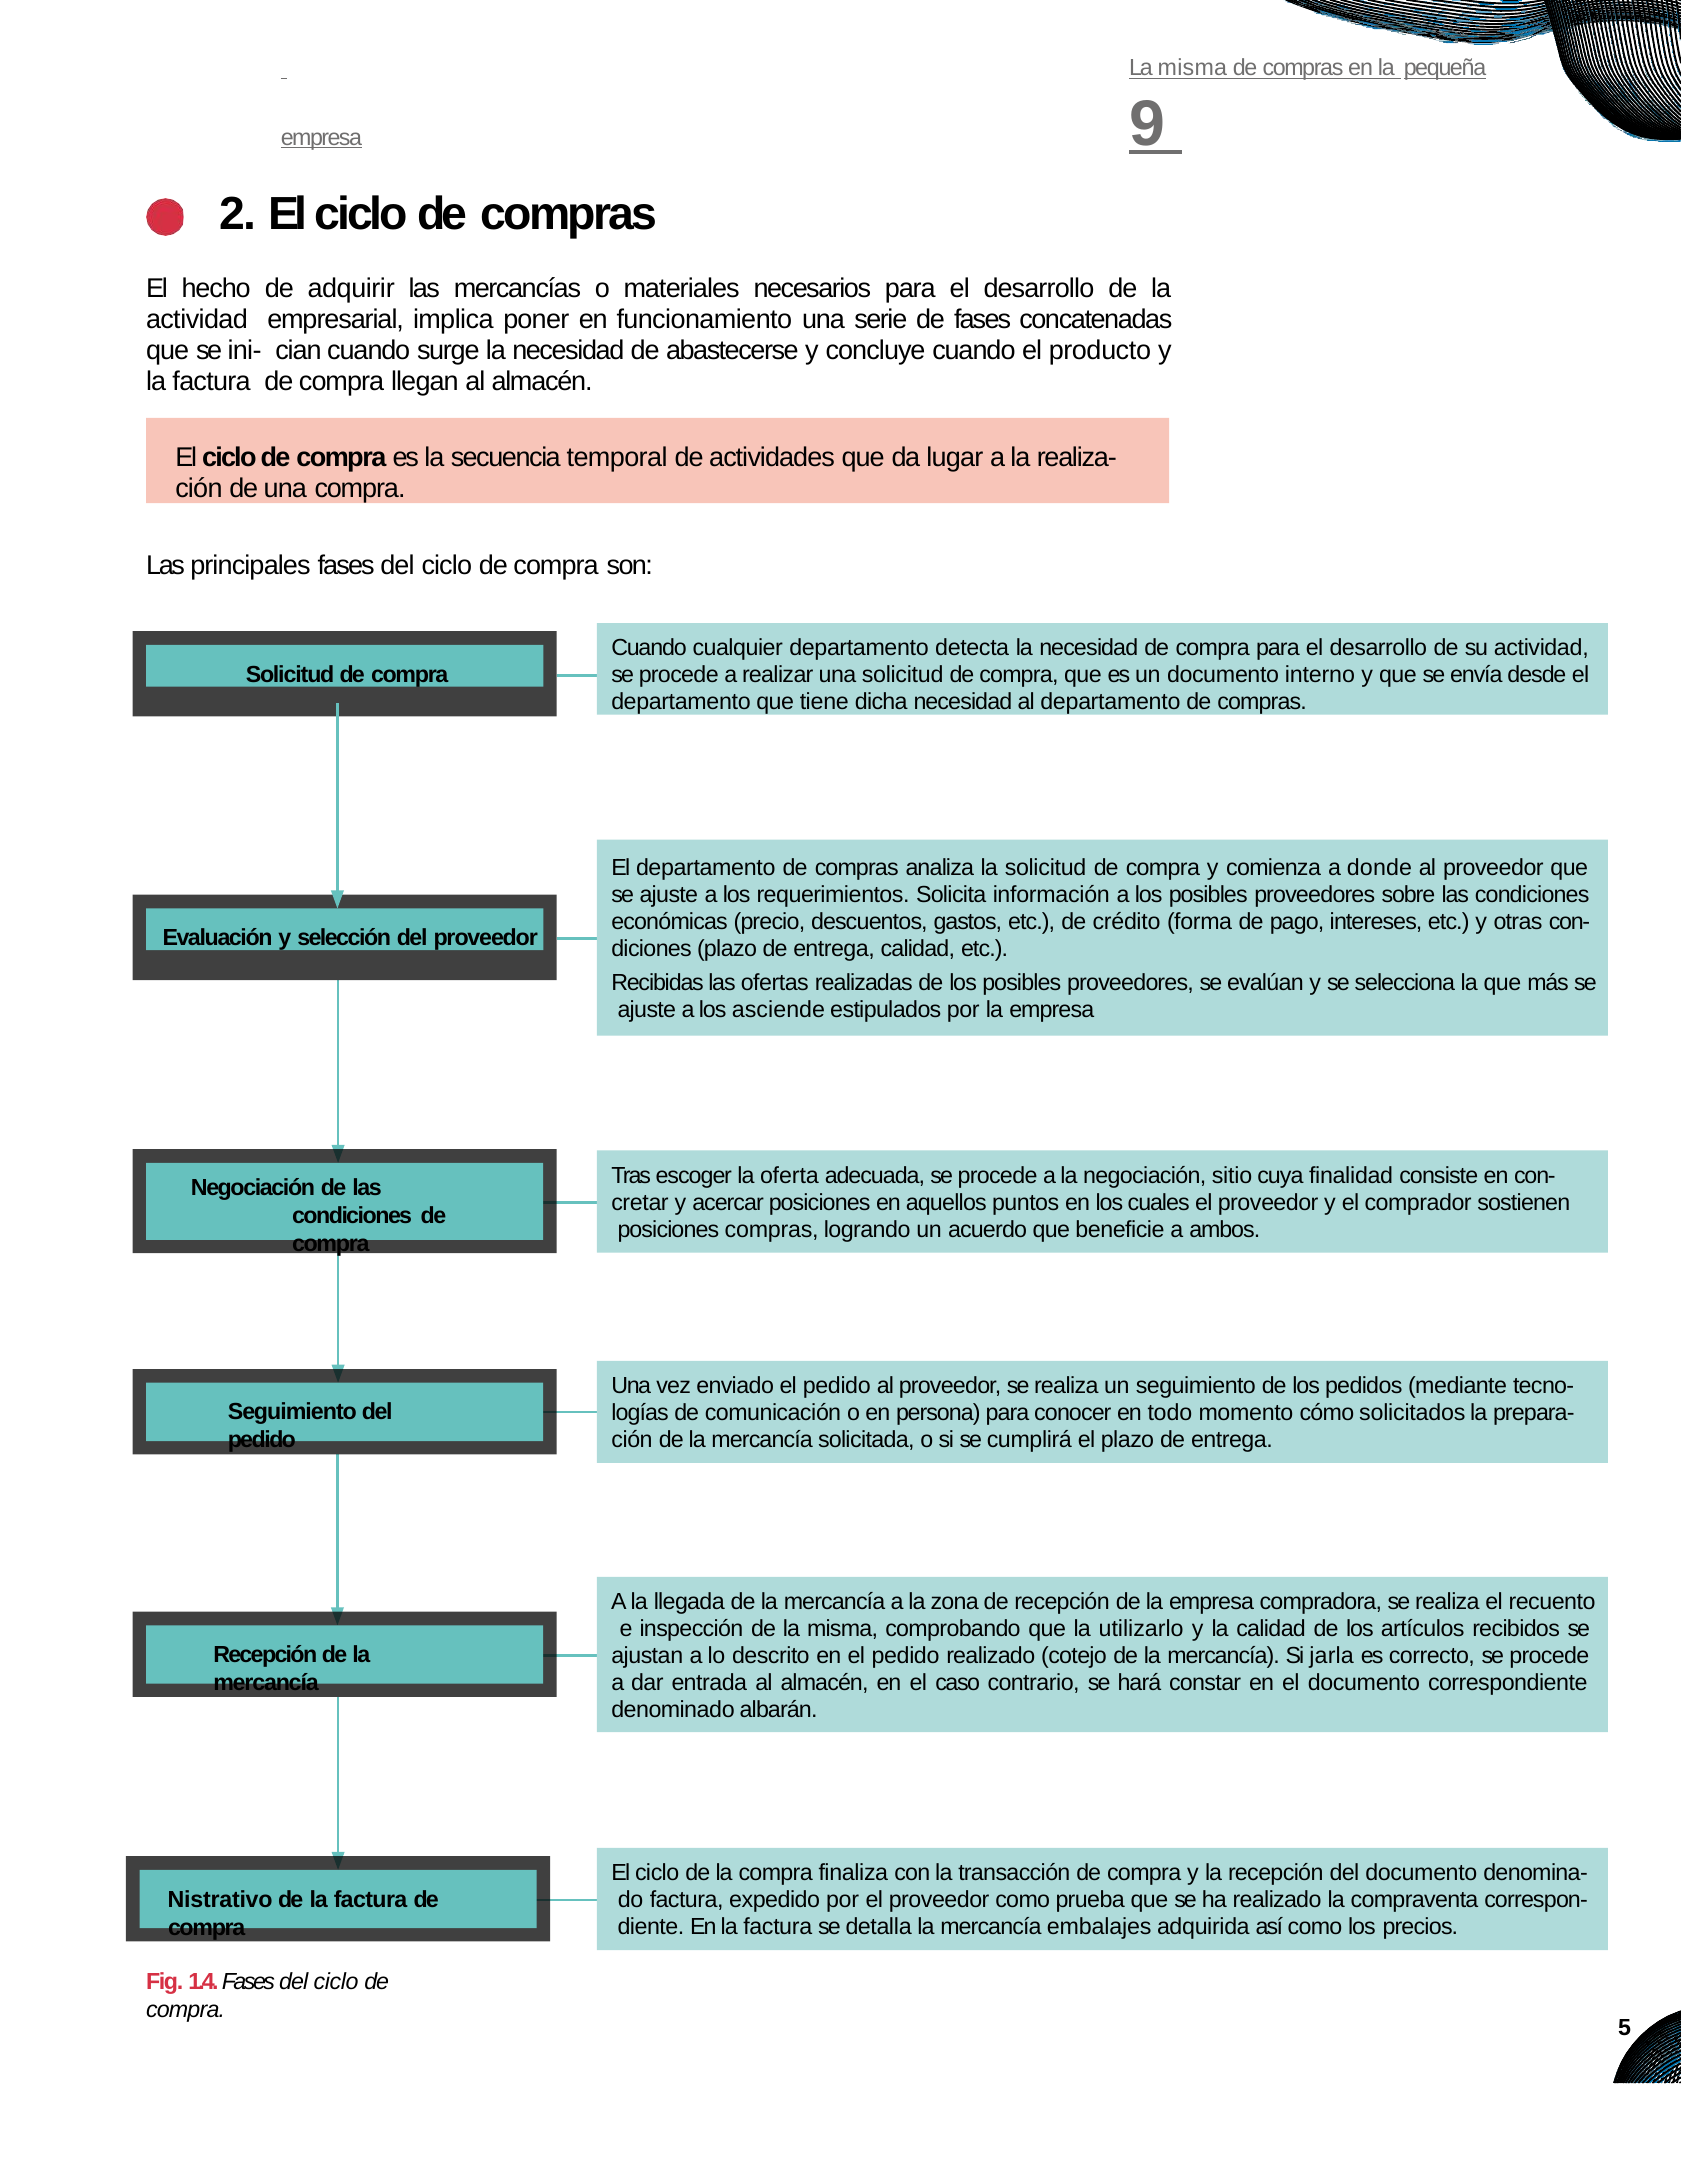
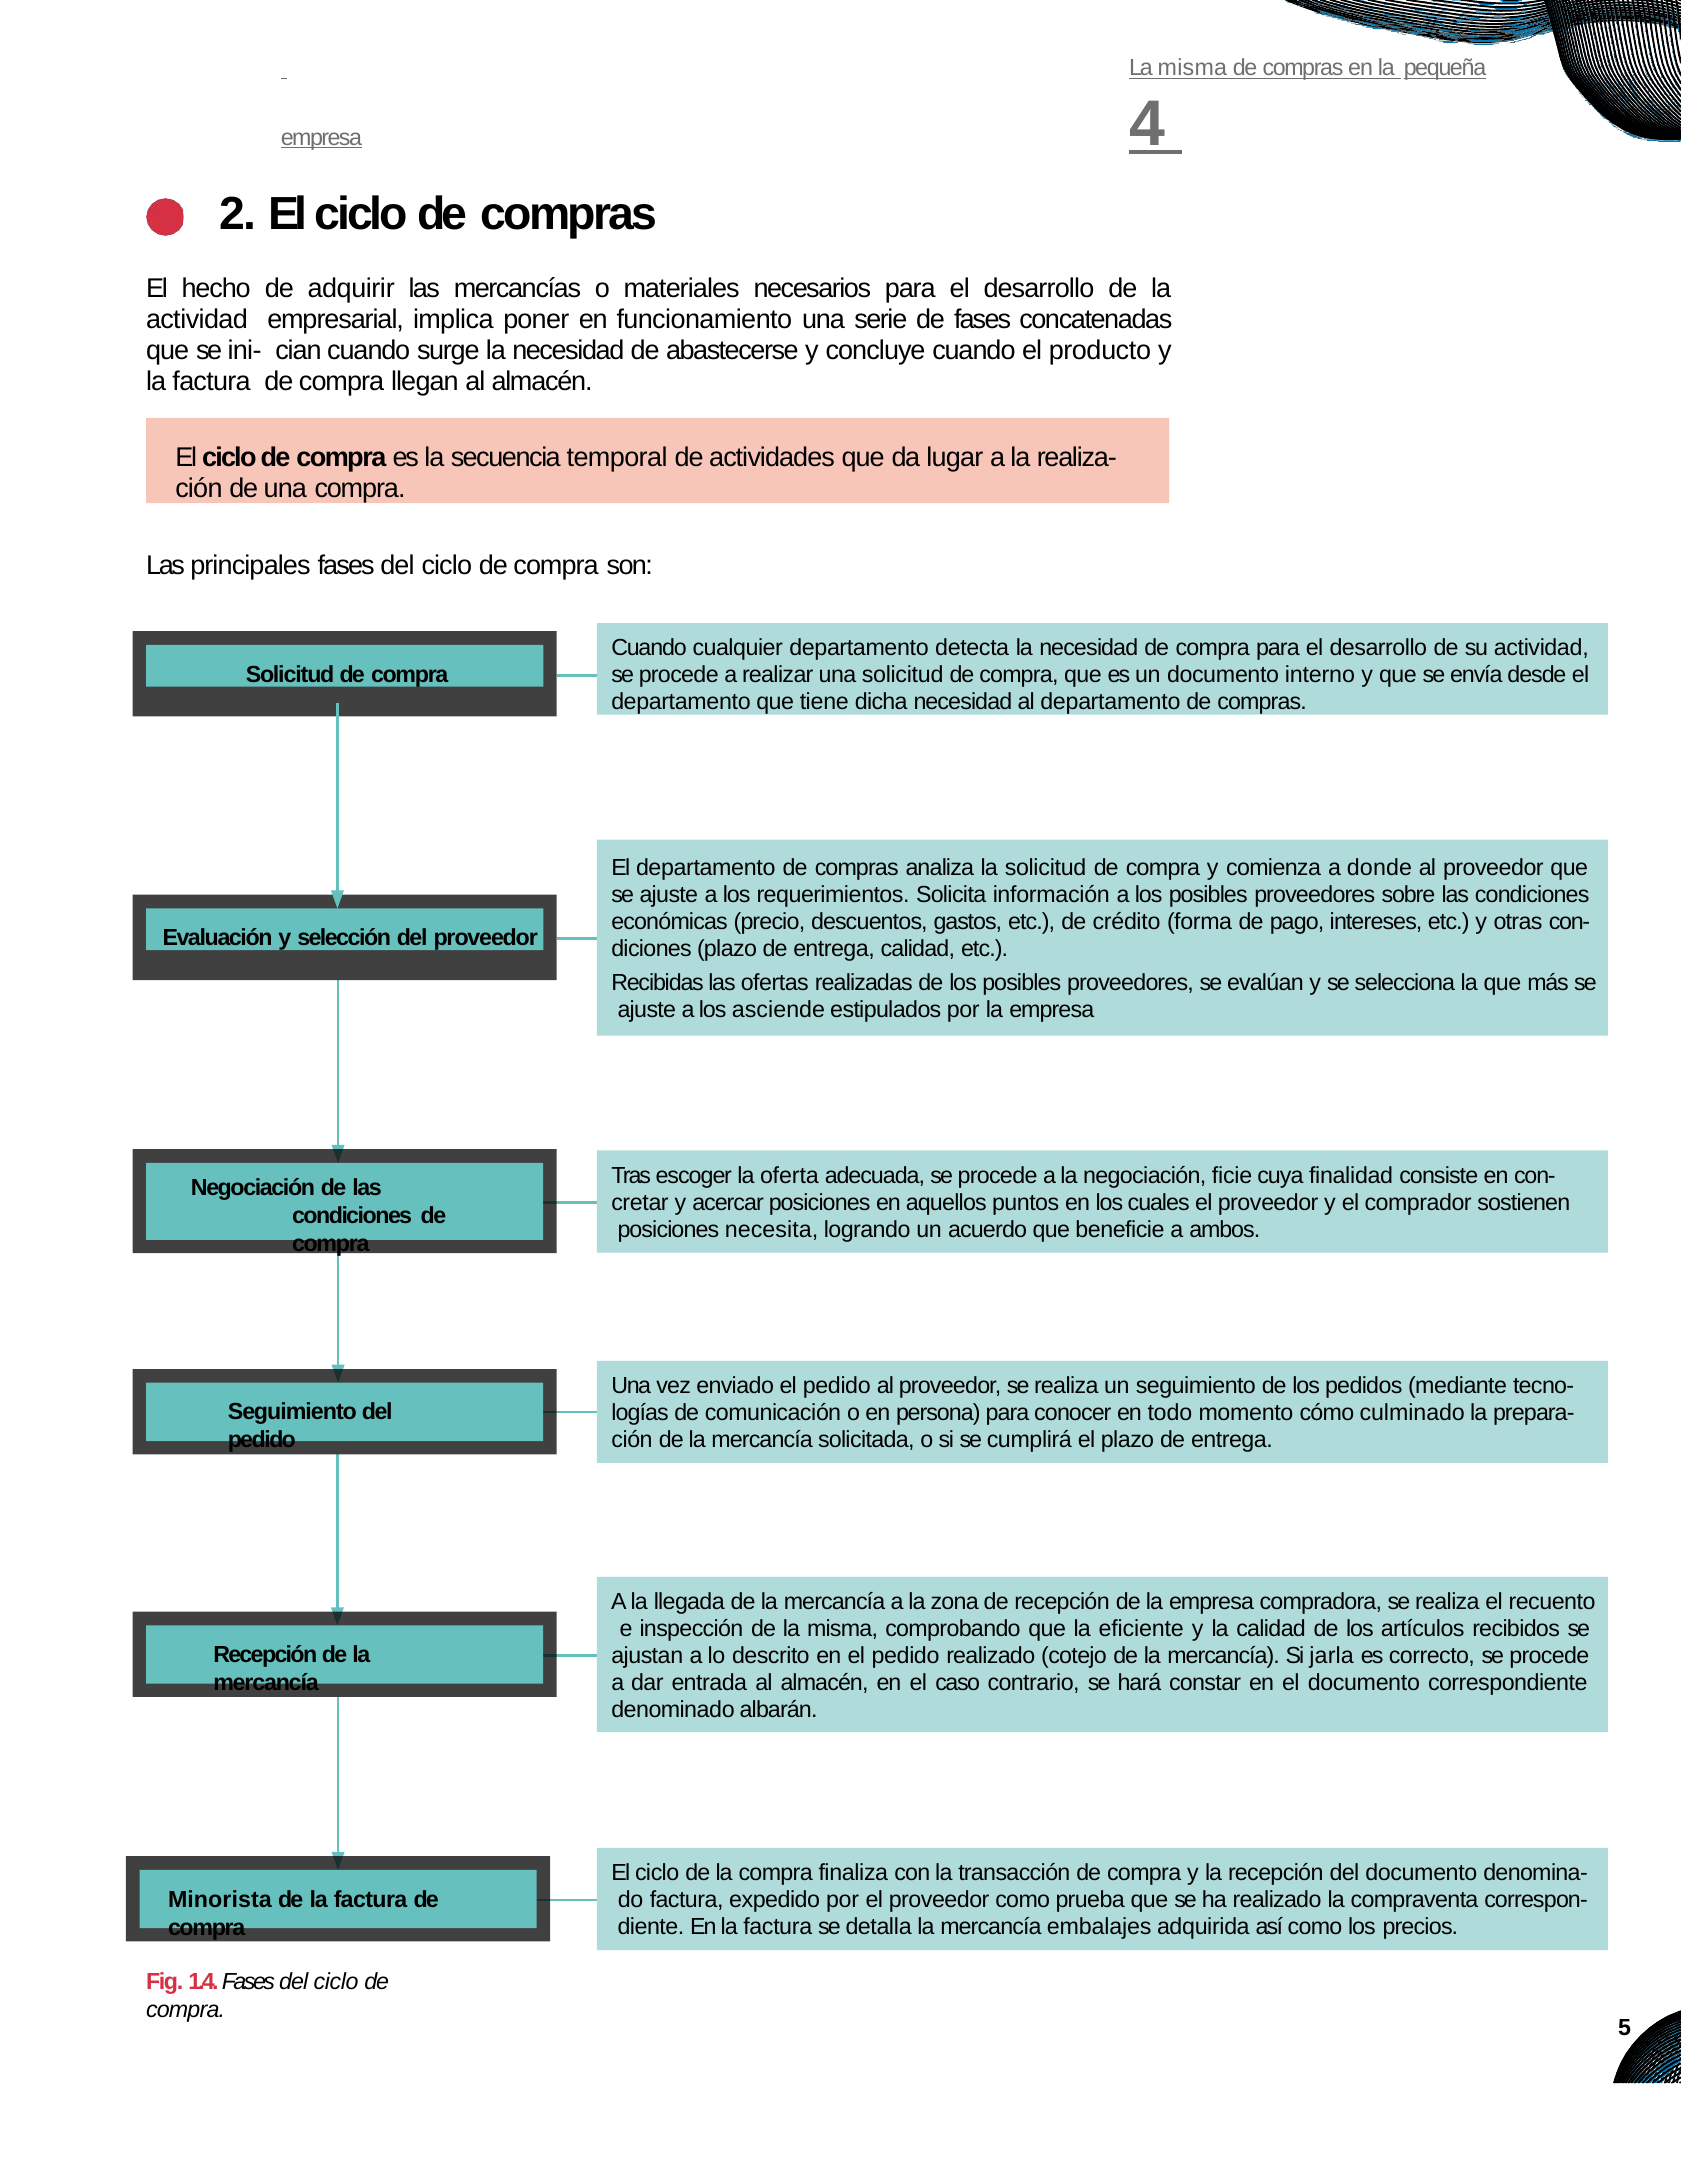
9: 9 -> 4 (1147, 124)
sitio: sitio -> ficie (1232, 1175)
posiciones compras: compras -> necesita (772, 1229)
solicitados: solicitados -> culminado (1412, 1413)
utilizarlo: utilizarlo -> eficiente (1141, 1628)
Nistrativo: Nistrativo -> Minorista (220, 1899)
